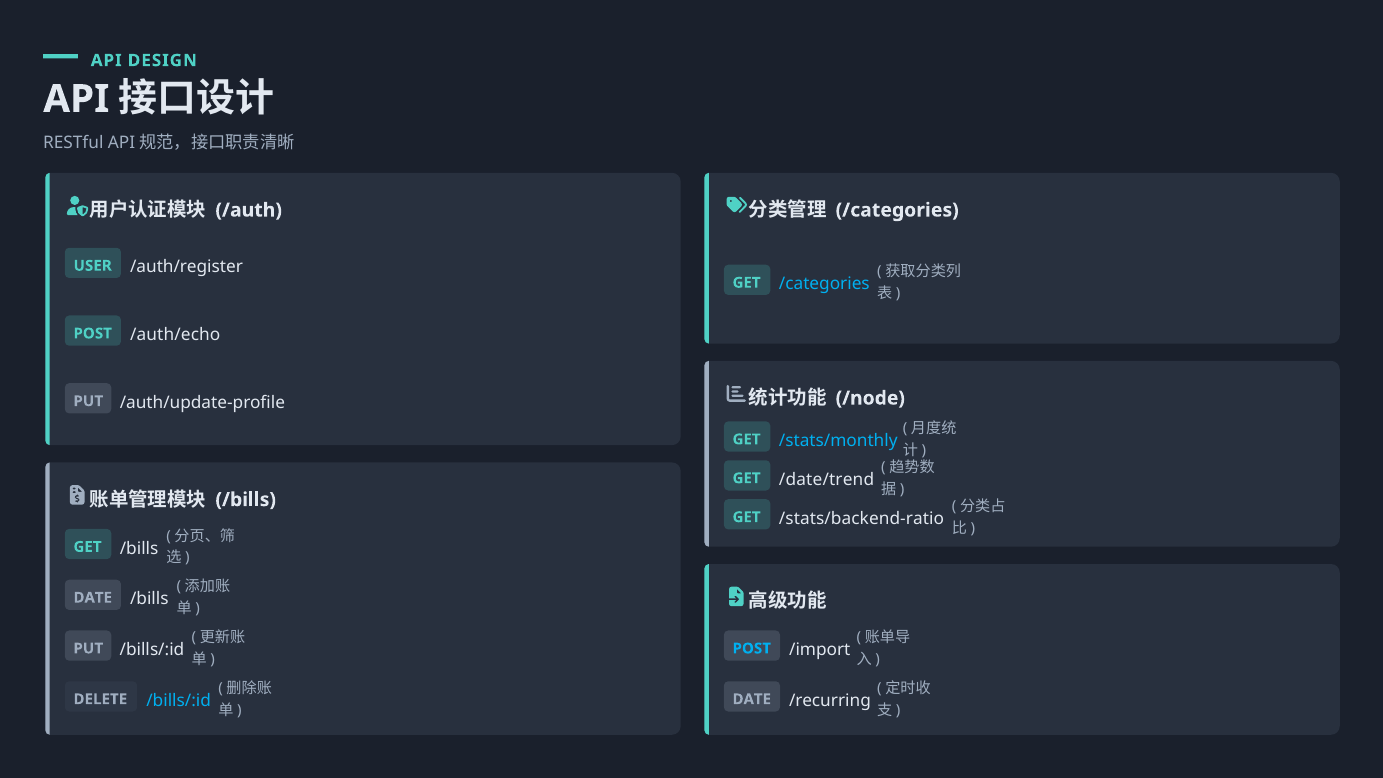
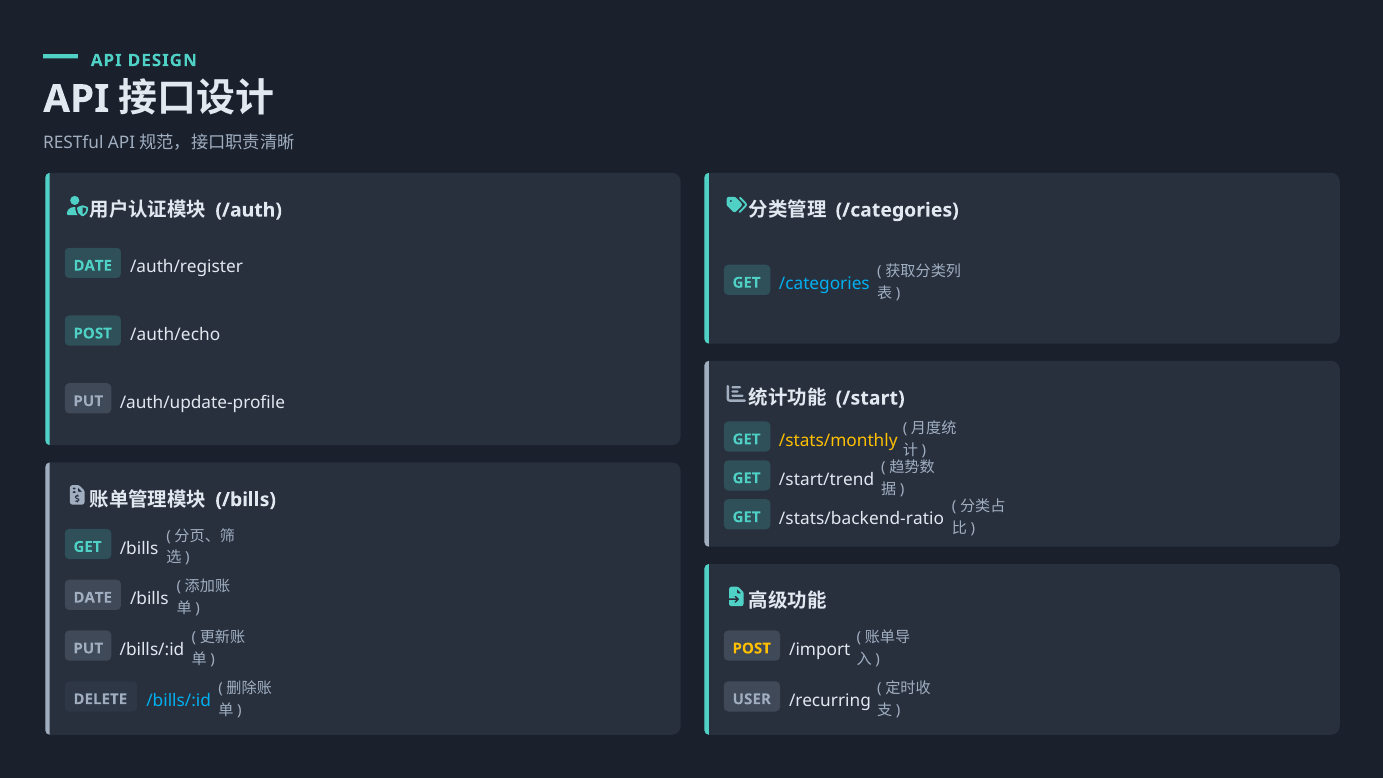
USER: USER -> DATE (93, 266)
/node: /node -> /start (870, 398)
/stats/monthly colour: light blue -> yellow (838, 441)
/date/trend: /date/trend -> /start/trend (827, 480)
POST colour: light blue -> yellow (752, 648)
DATE: DATE -> USER (752, 699)
